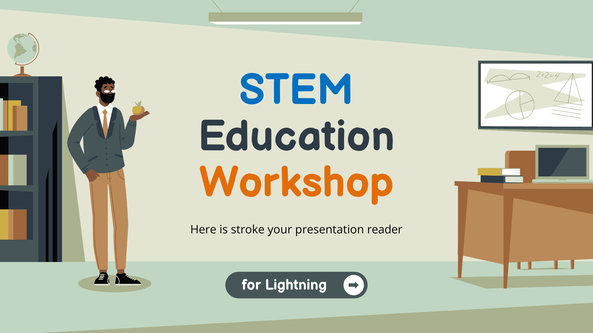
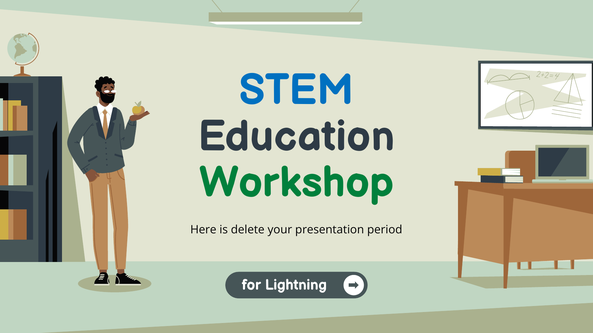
Workshop colour: orange -> green (297, 183)
stroke: stroke -> delete (248, 230)
reader: reader -> period (385, 230)
